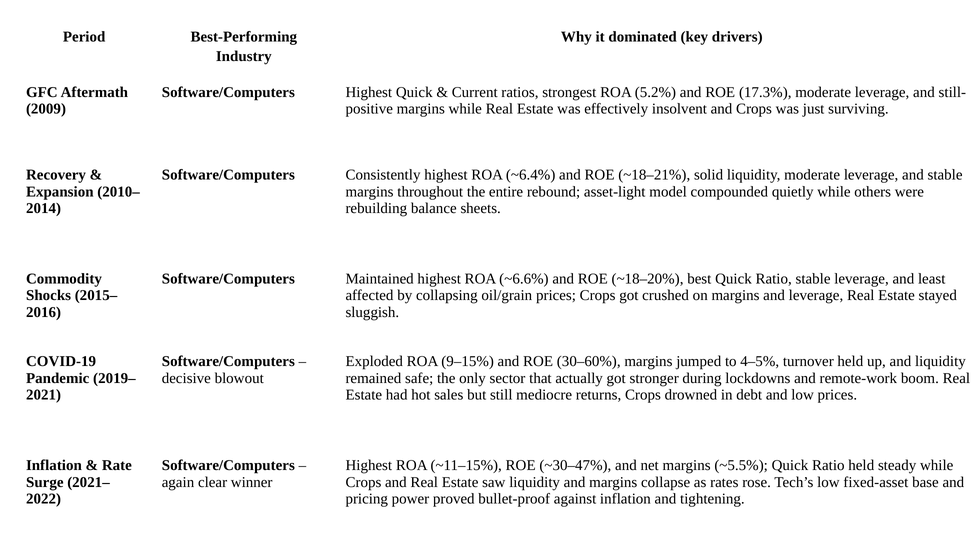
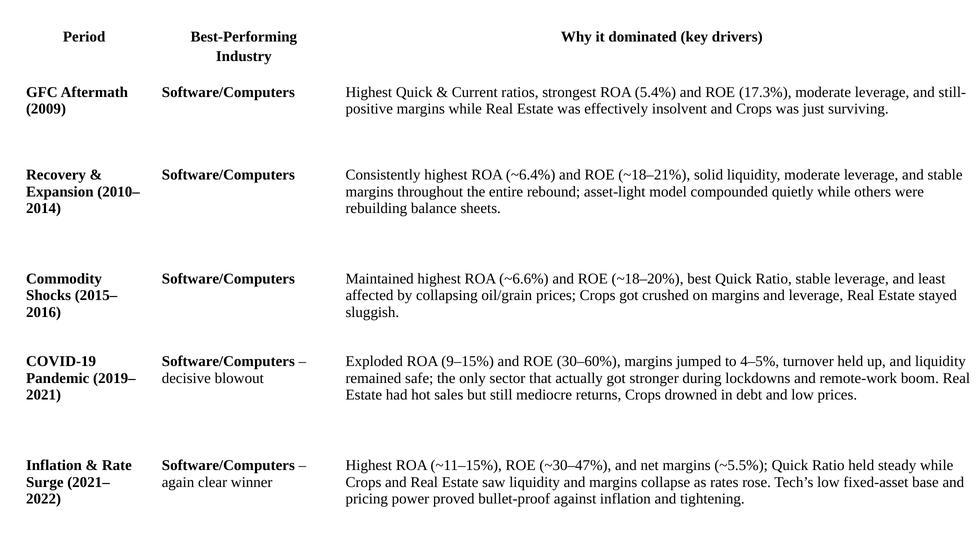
5.2%: 5.2% -> 5.4% (655, 92)
